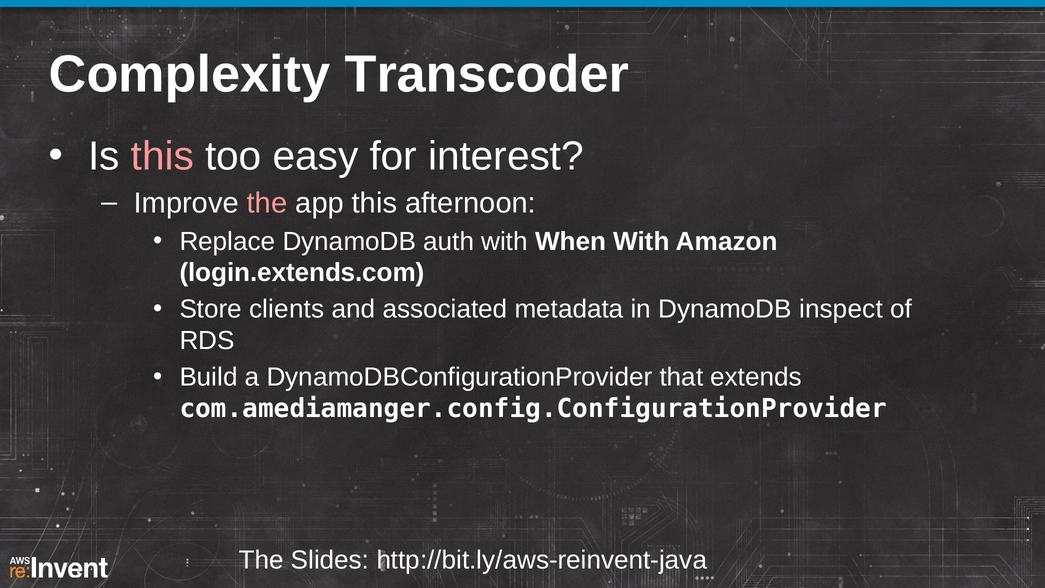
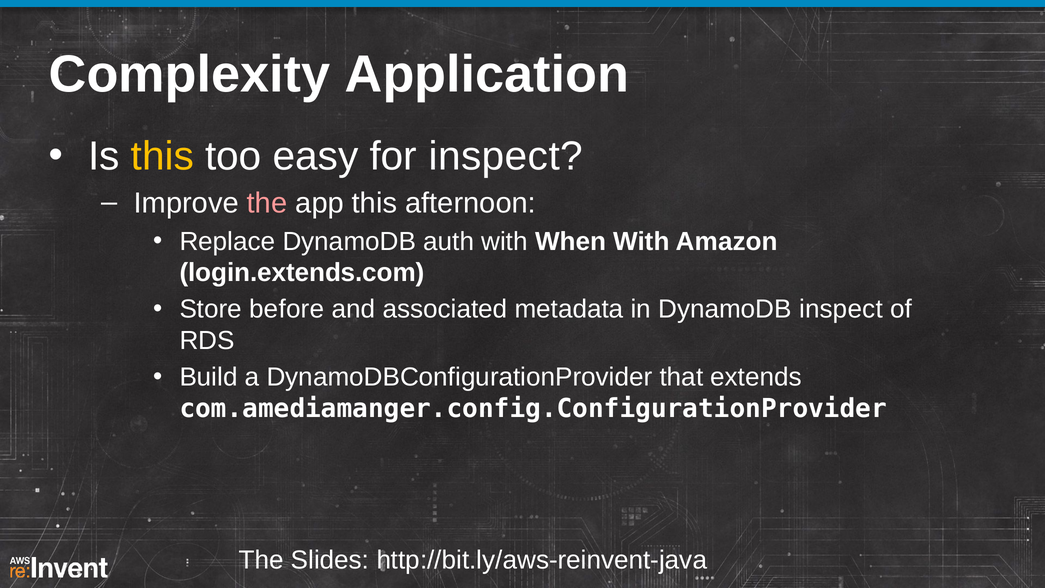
Transcoder: Transcoder -> Application (487, 74)
this colour: pink -> yellow (162, 156)
for interest: interest -> inspect (506, 156)
clients: clients -> before (287, 309)
